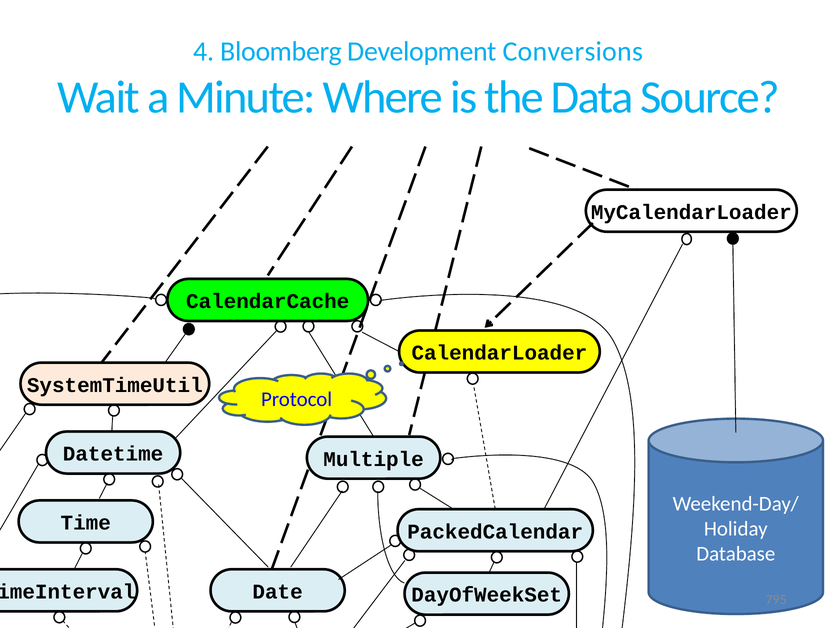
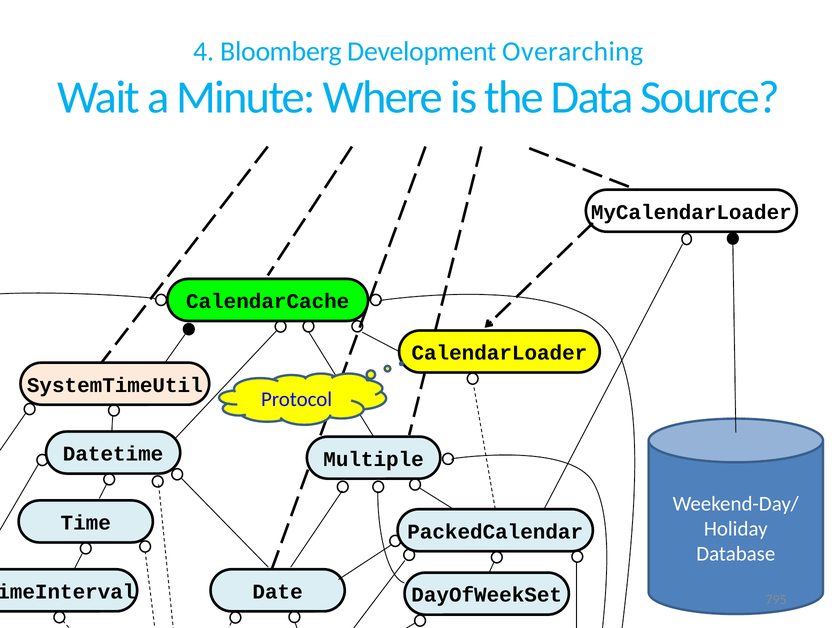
Conversions: Conversions -> Overarching (573, 51)
